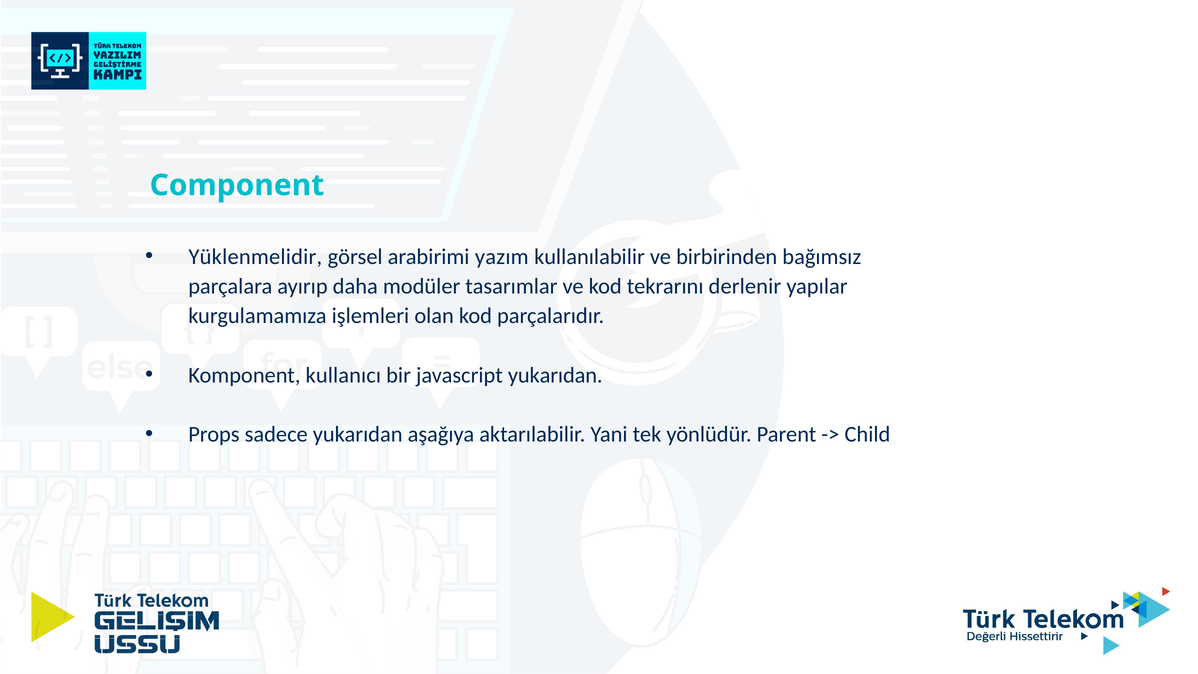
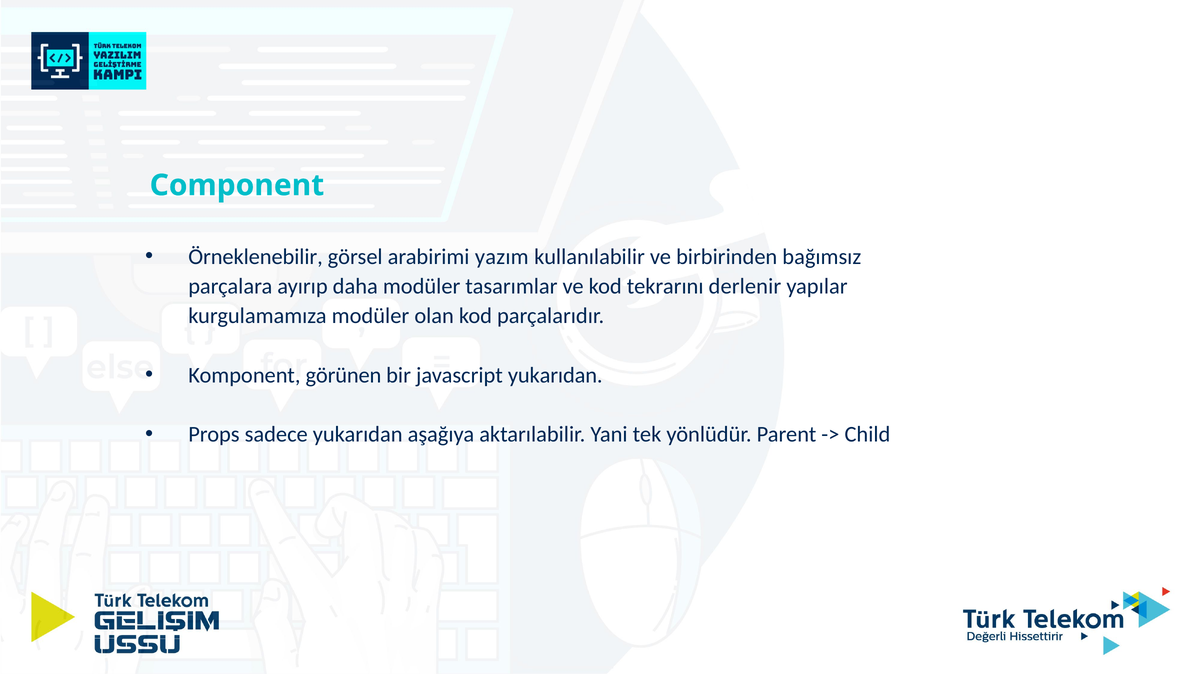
Yüklenmelidir: Yüklenmelidir -> Örneklenebilir (256, 257)
kurgulamamıza işlemleri: işlemleri -> modüler (370, 316)
kullanıcı: kullanıcı -> görünen (343, 375)
